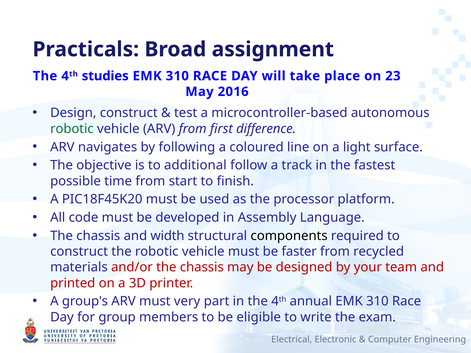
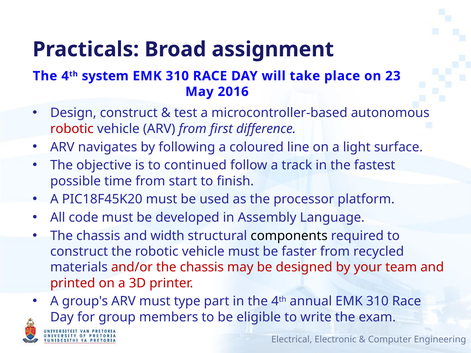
studies: studies -> system (105, 76)
robotic colour: green -> red (72, 129)
additional: additional -> continued (195, 165)
very: very -> type (187, 302)
